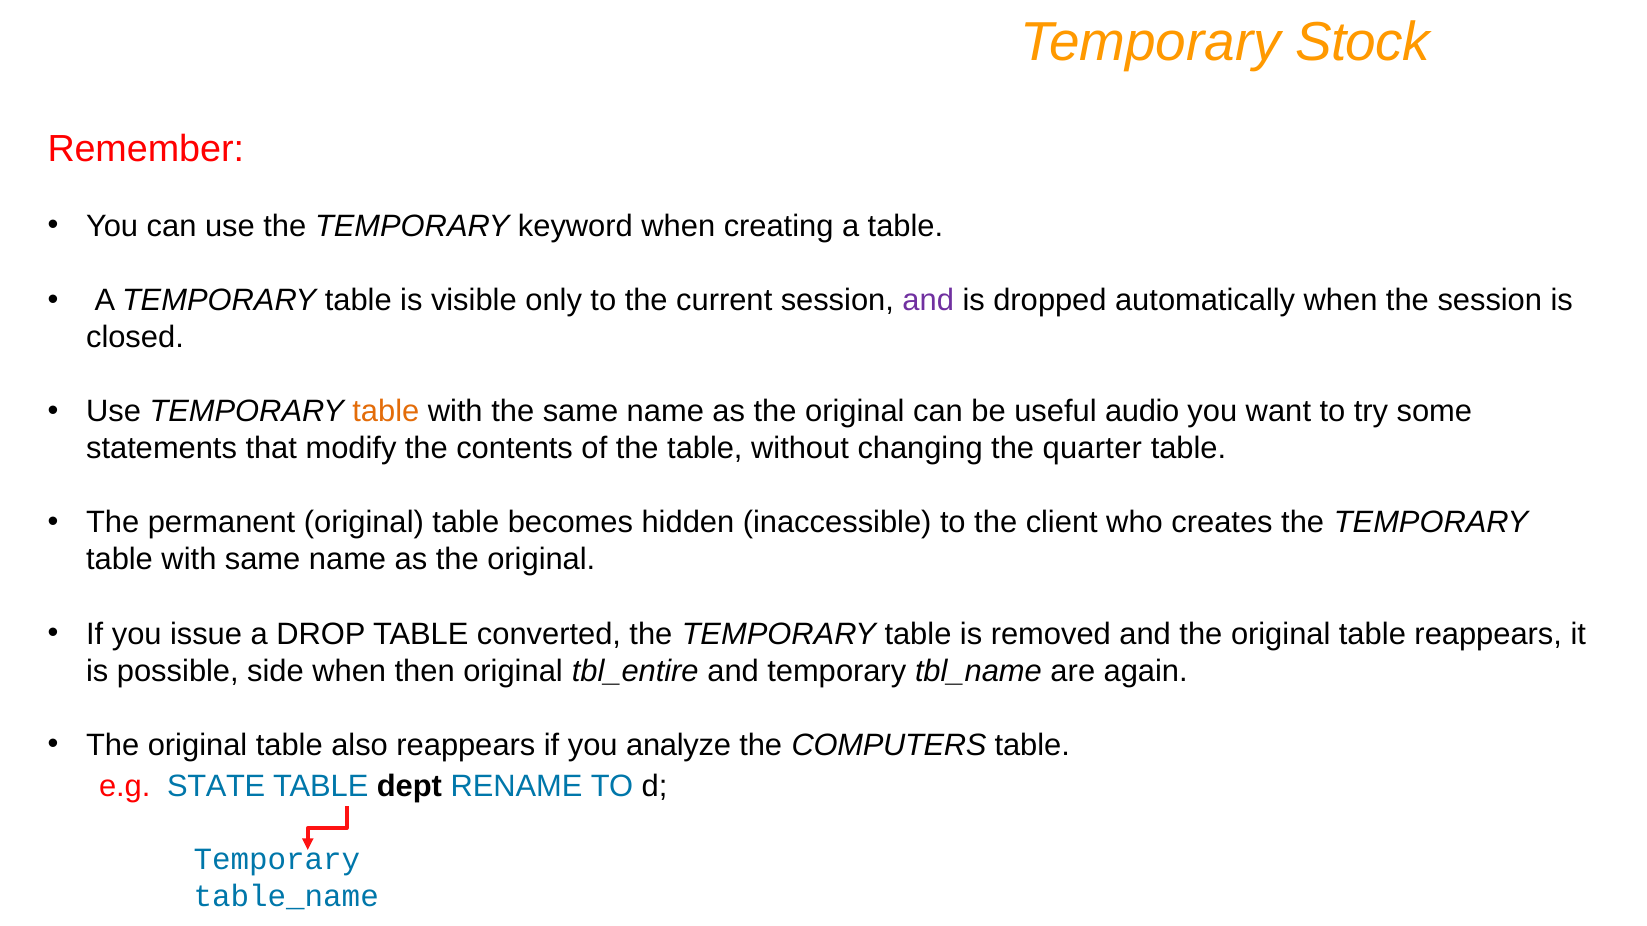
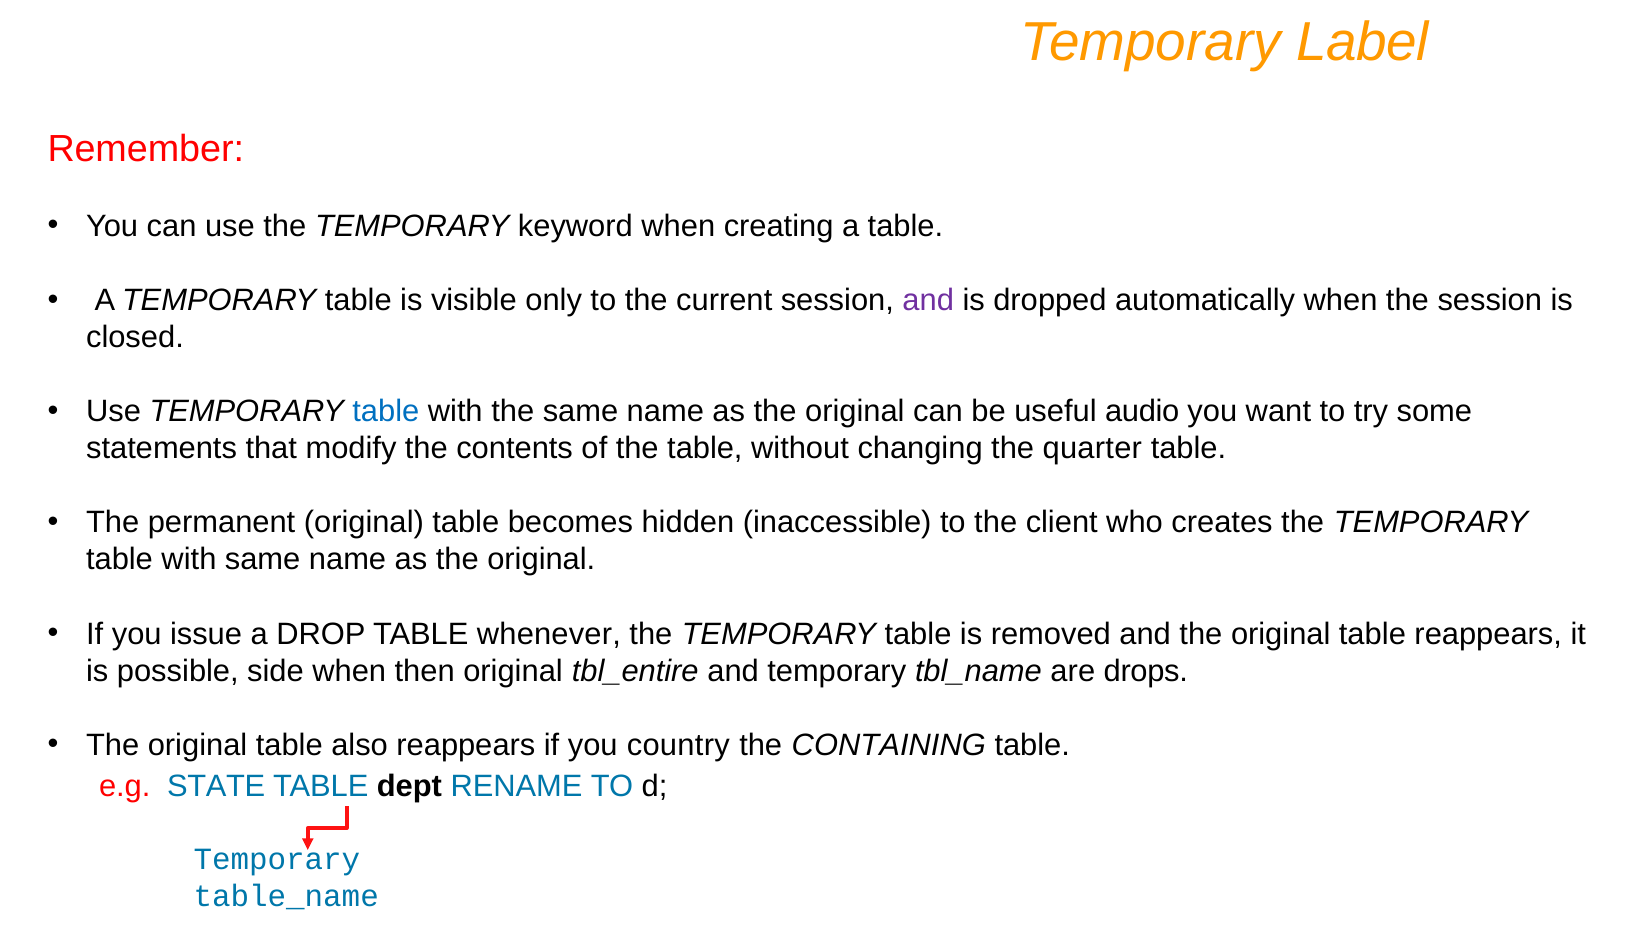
Stock: Stock -> Label (1363, 43)
table colour: orange -> blue (386, 412)
converted: converted -> whenever (549, 634)
again: again -> drops (1146, 671)
analyze: analyze -> country (678, 745)
COMPUTERS: COMPUTERS -> CONTAINING (889, 745)
